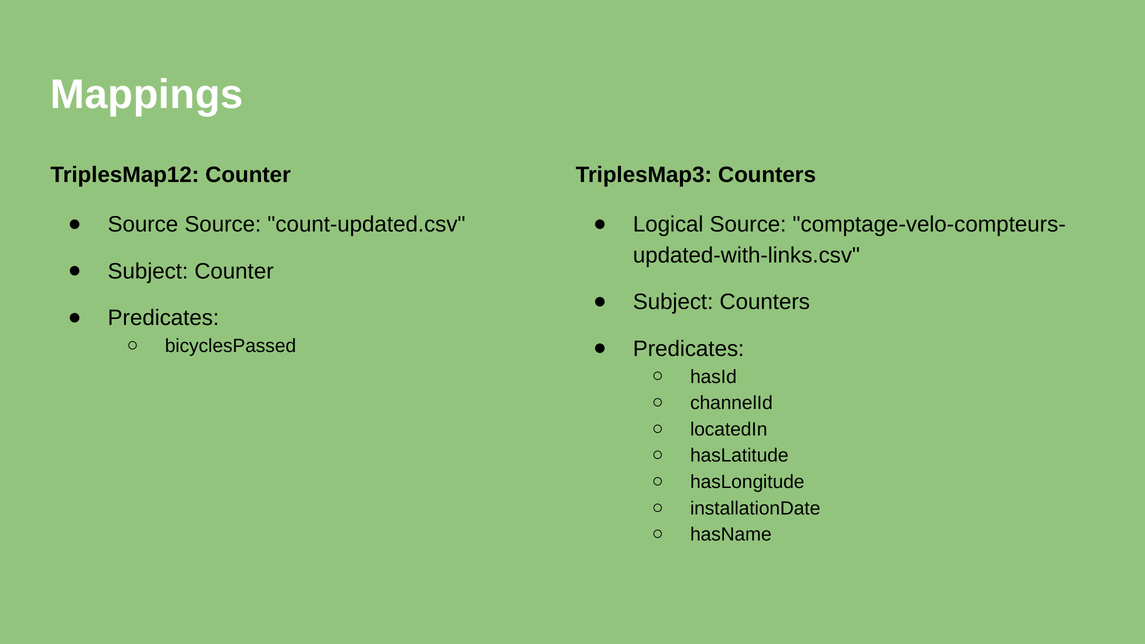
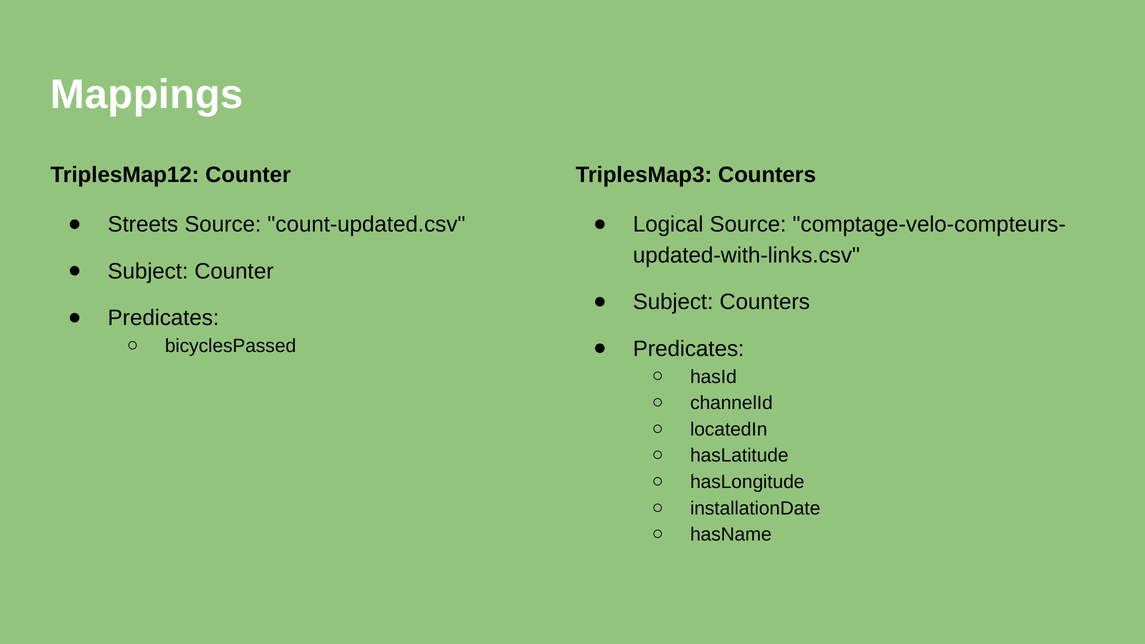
Source: Source -> Streets (143, 225)
